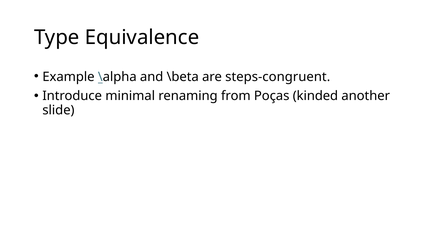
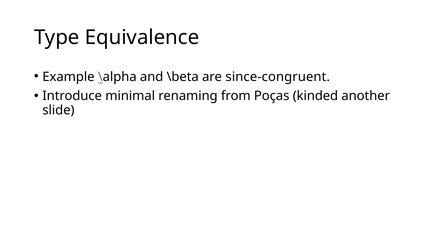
steps-congruent: steps-congruent -> since-congruent (278, 77)
